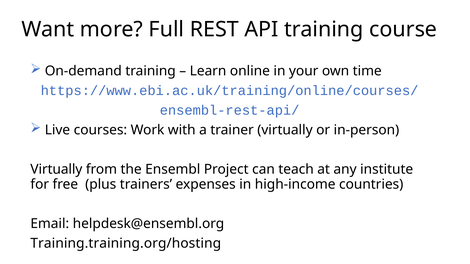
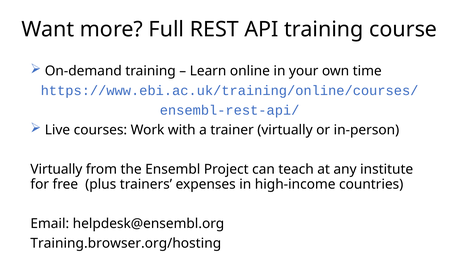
Training.training.org/hosting: Training.training.org/hosting -> Training.browser.org/hosting (126, 244)
